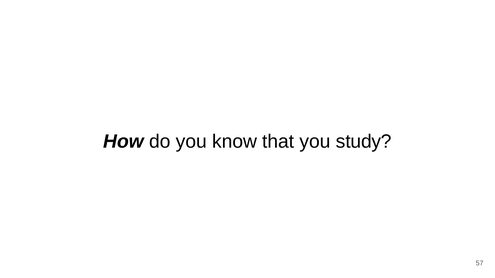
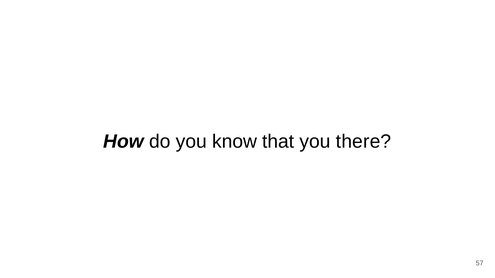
study: study -> there (364, 142)
